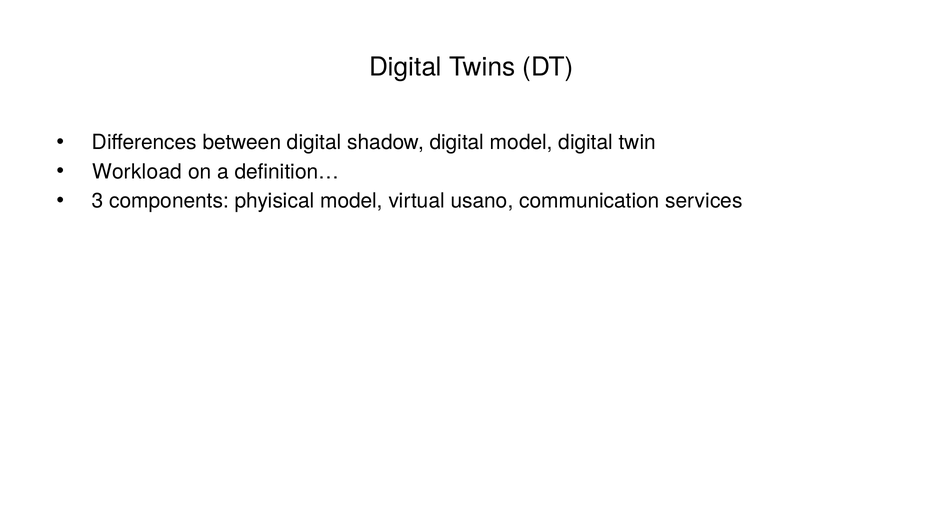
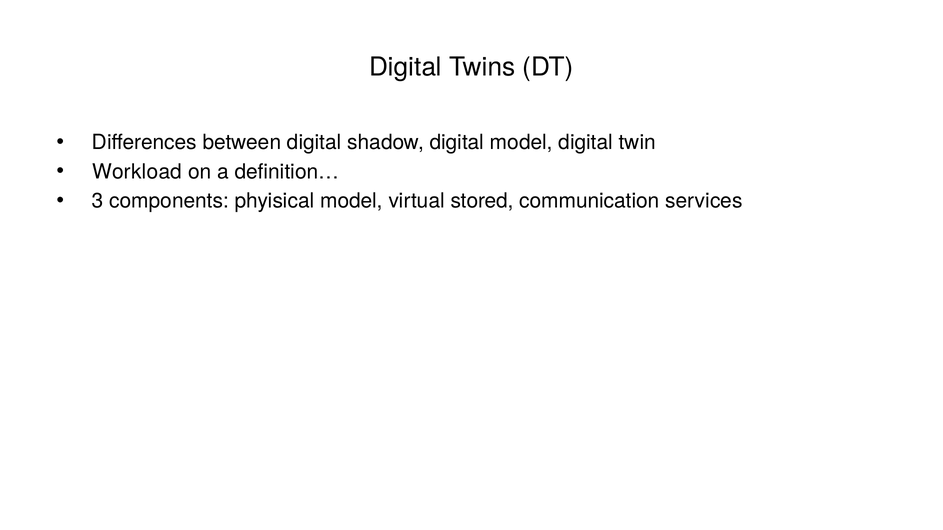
usano: usano -> stored (482, 201)
